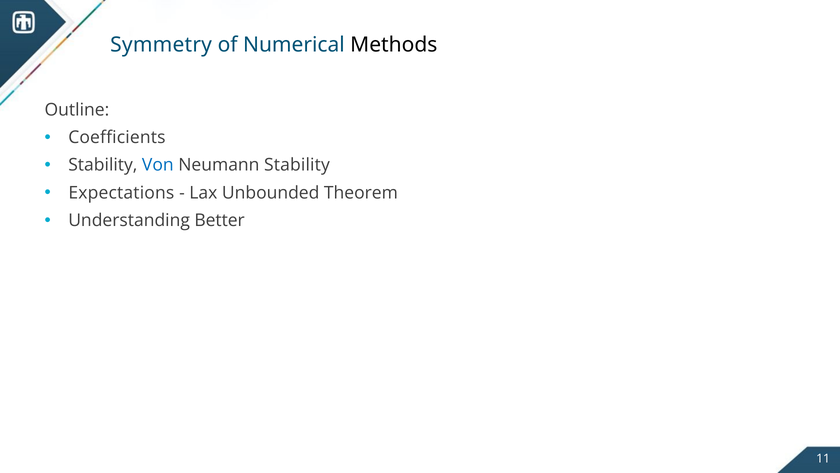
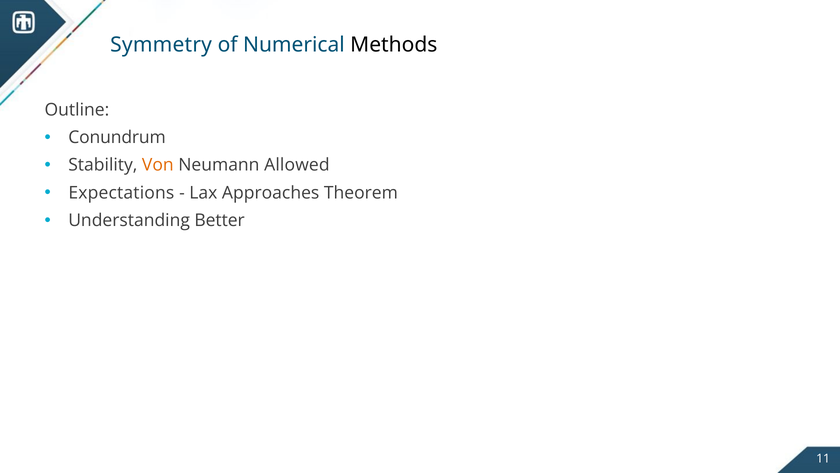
Coefficients: Coefficients -> Conundrum (117, 137)
Von colour: blue -> orange (158, 165)
Neumann Stability: Stability -> Allowed (297, 165)
Unbounded: Unbounded -> Approaches (271, 193)
